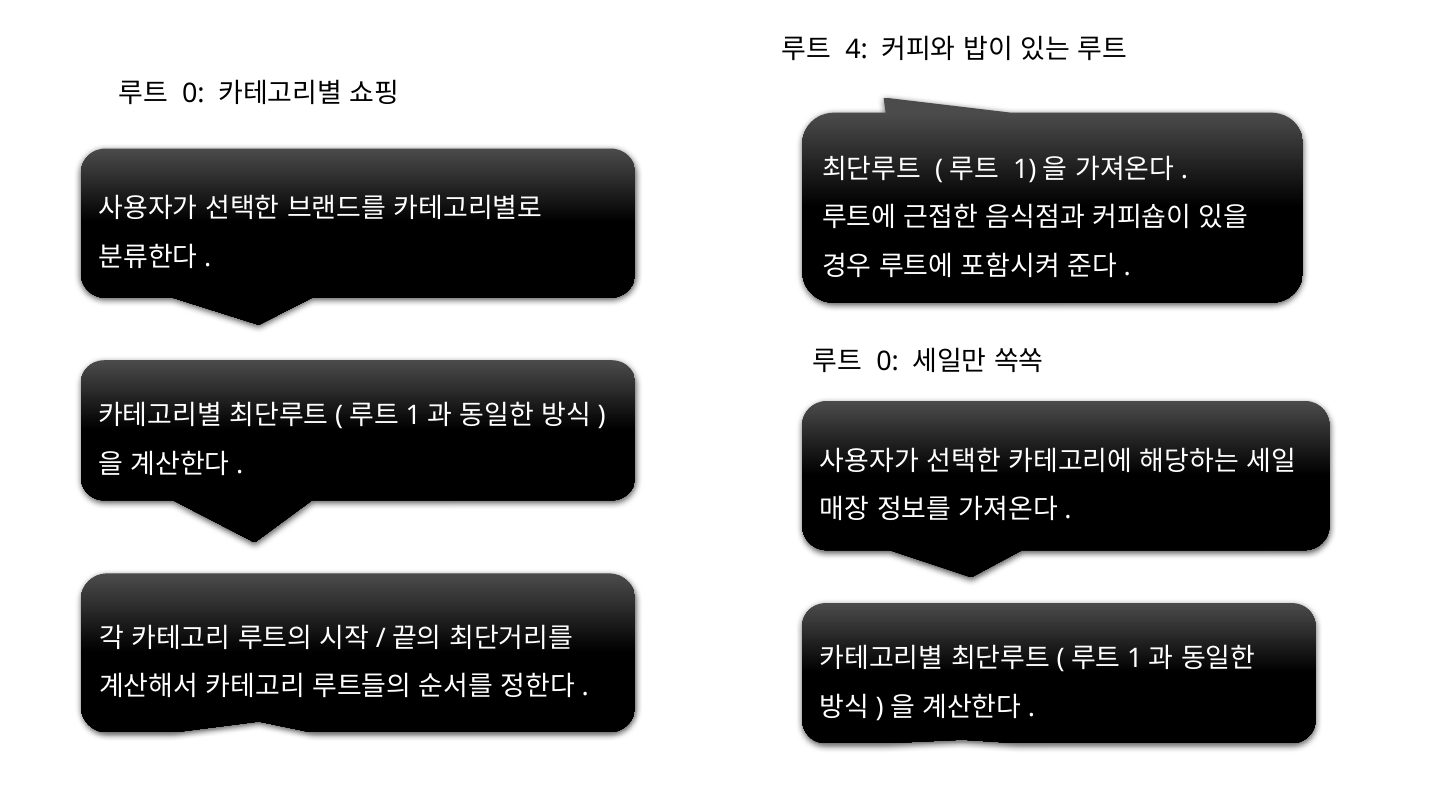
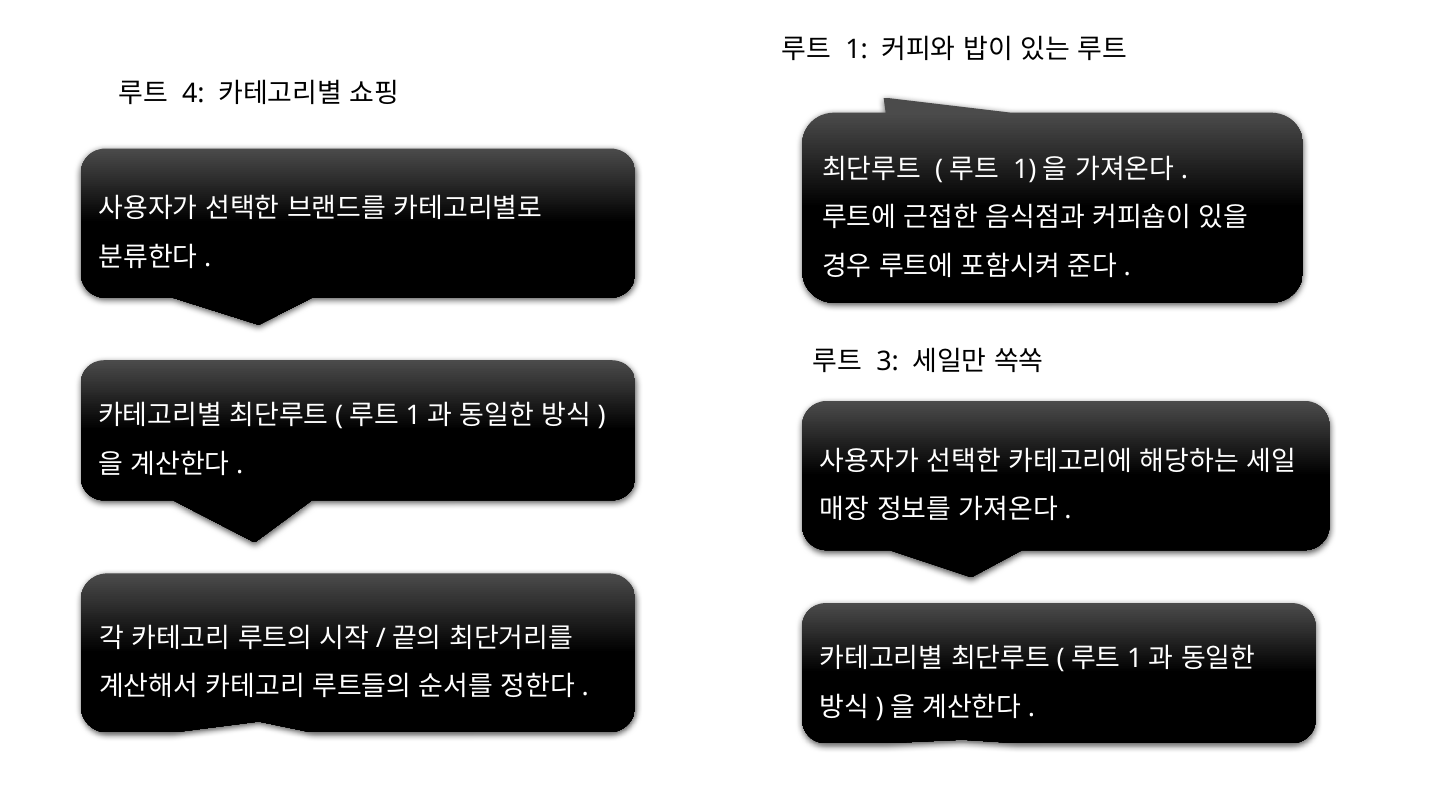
4: 4 -> 1 (857, 50)
0: 0 -> 4 (193, 93)
0: 0 -> 3 (888, 362)
